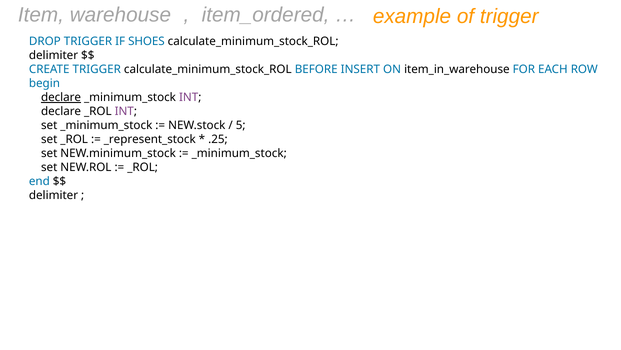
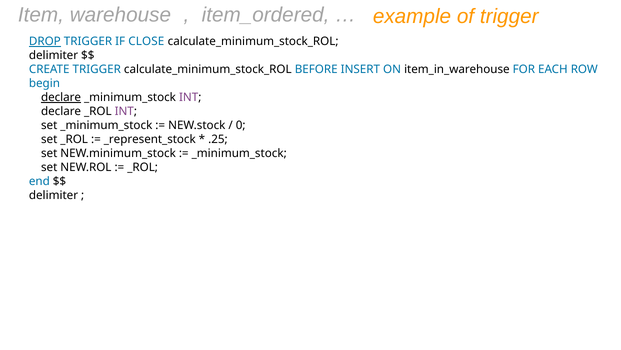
DROP underline: none -> present (45, 41)
SHOES: SHOES -> CLOSE (146, 41)
5: 5 -> 0 (241, 125)
